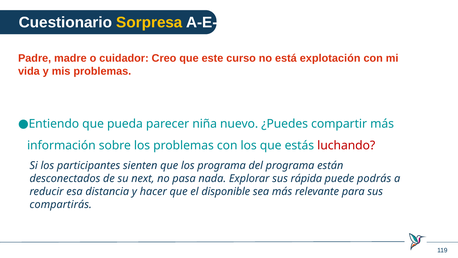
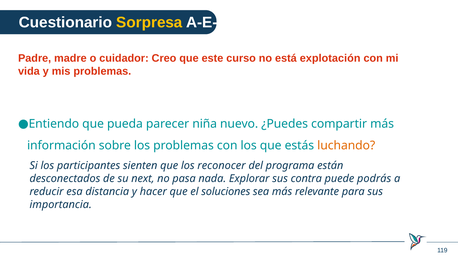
luchando colour: red -> orange (346, 145)
los programa: programa -> reconocer (221, 165)
rápida: rápida -> contra (306, 178)
disponible: disponible -> soluciones (226, 191)
compartirás: compartirás -> importancia (61, 204)
